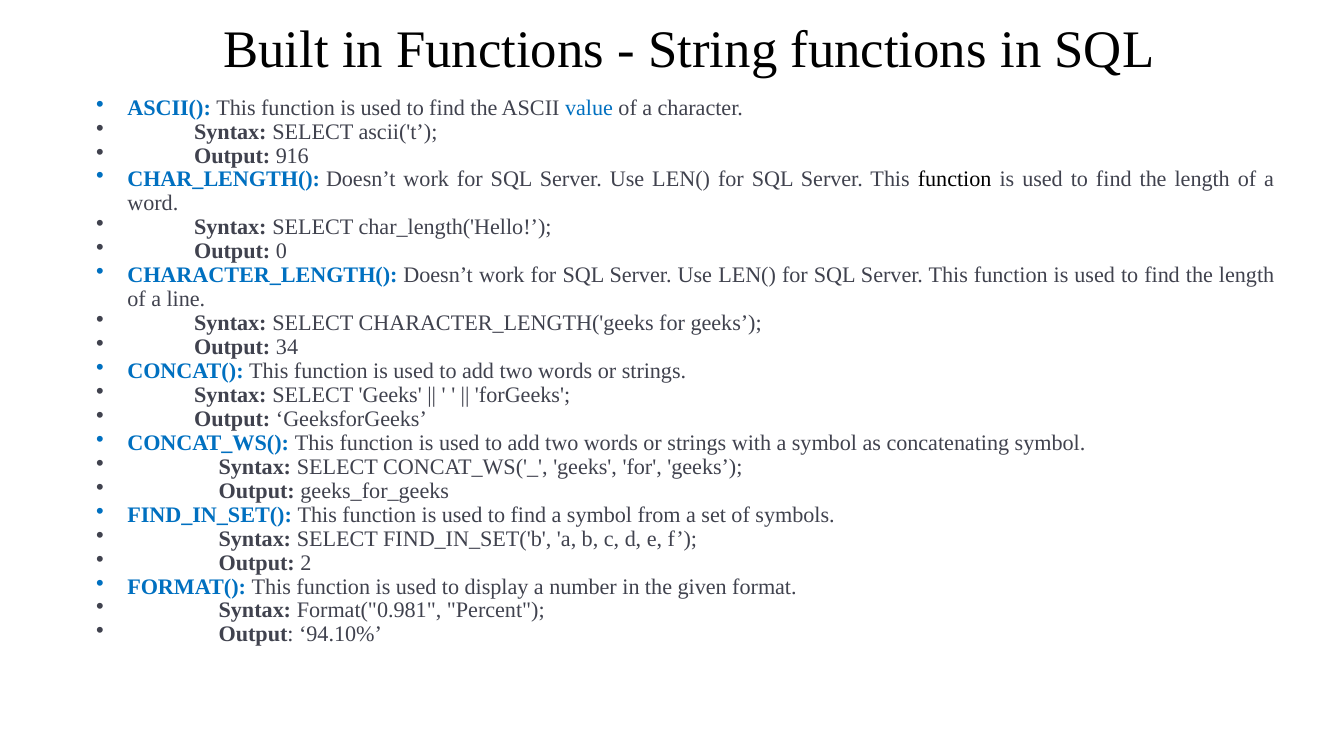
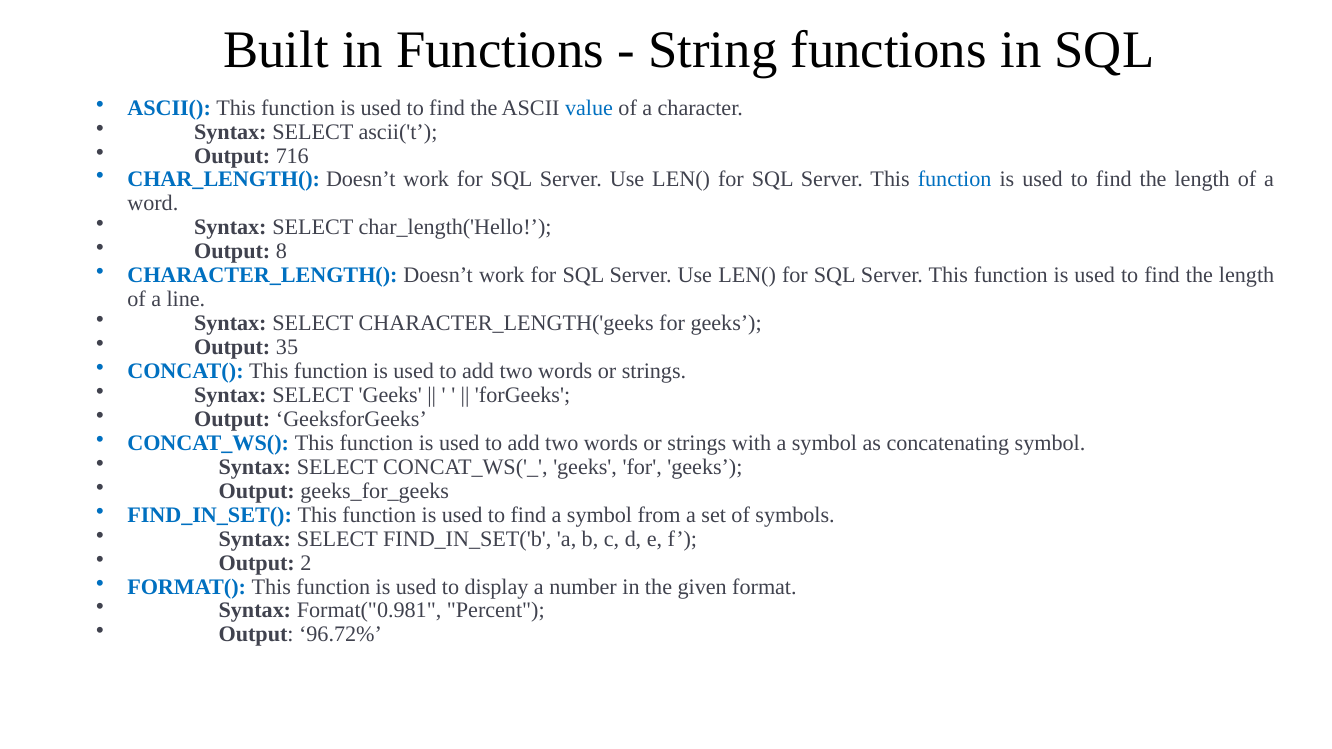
916: 916 -> 716 (292, 156)
function colour: black -> blue (955, 180)
0: 0 -> 8 (282, 252)
34: 34 -> 35 (287, 347)
94.10%: 94.10% -> 96.72% (341, 635)
